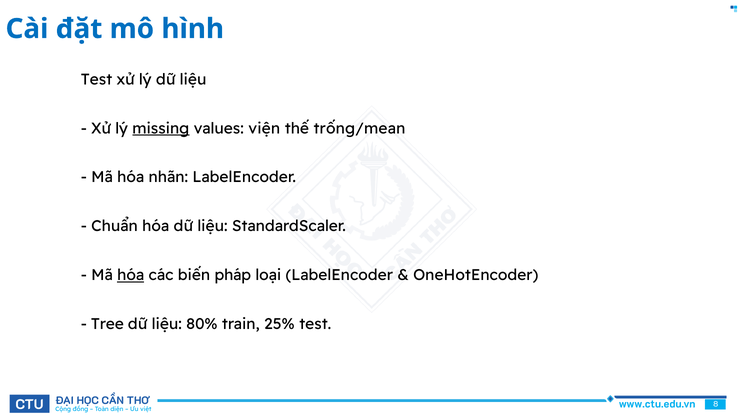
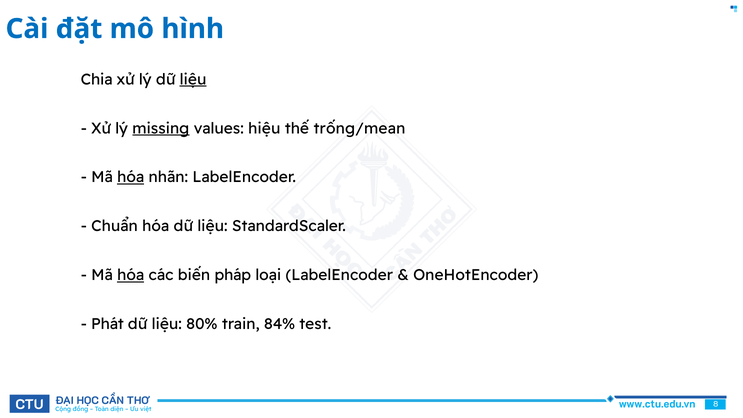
Test: Test -> Chia (97, 79)
liệu underline: none -> present (193, 79)
viện: viện -> hiệu (264, 128)
hóa underline: none -> present (131, 177)
Tree: Tree -> Phát (107, 324)
25%: 25% -> 84% (280, 324)
